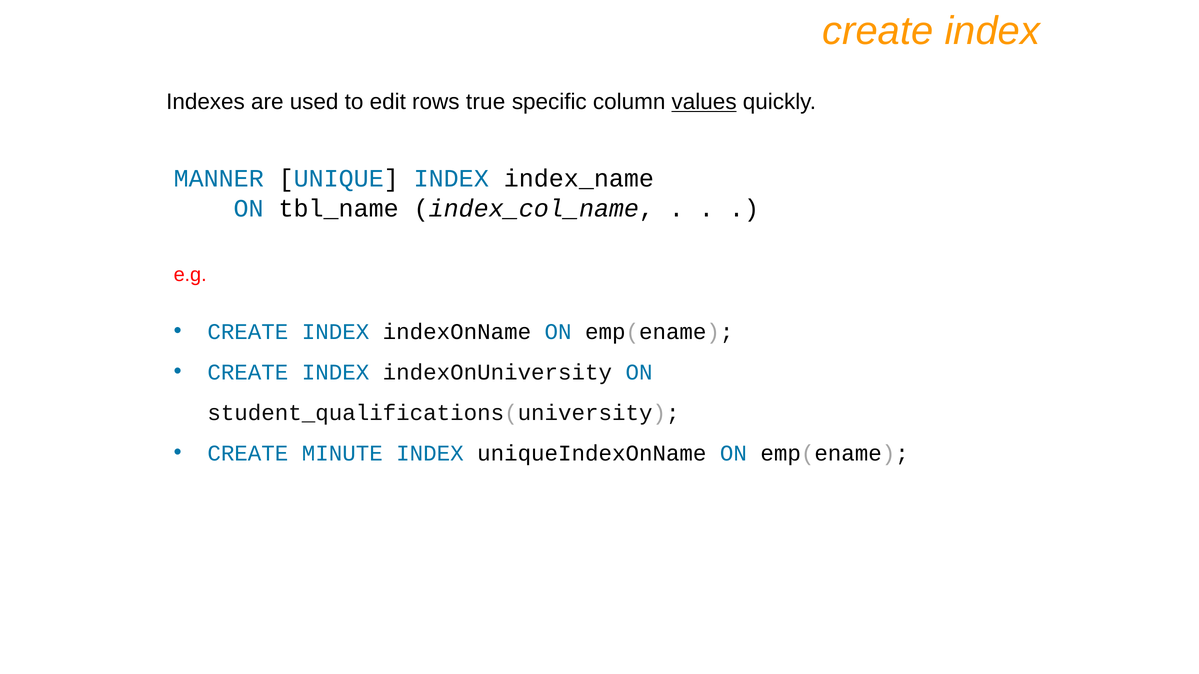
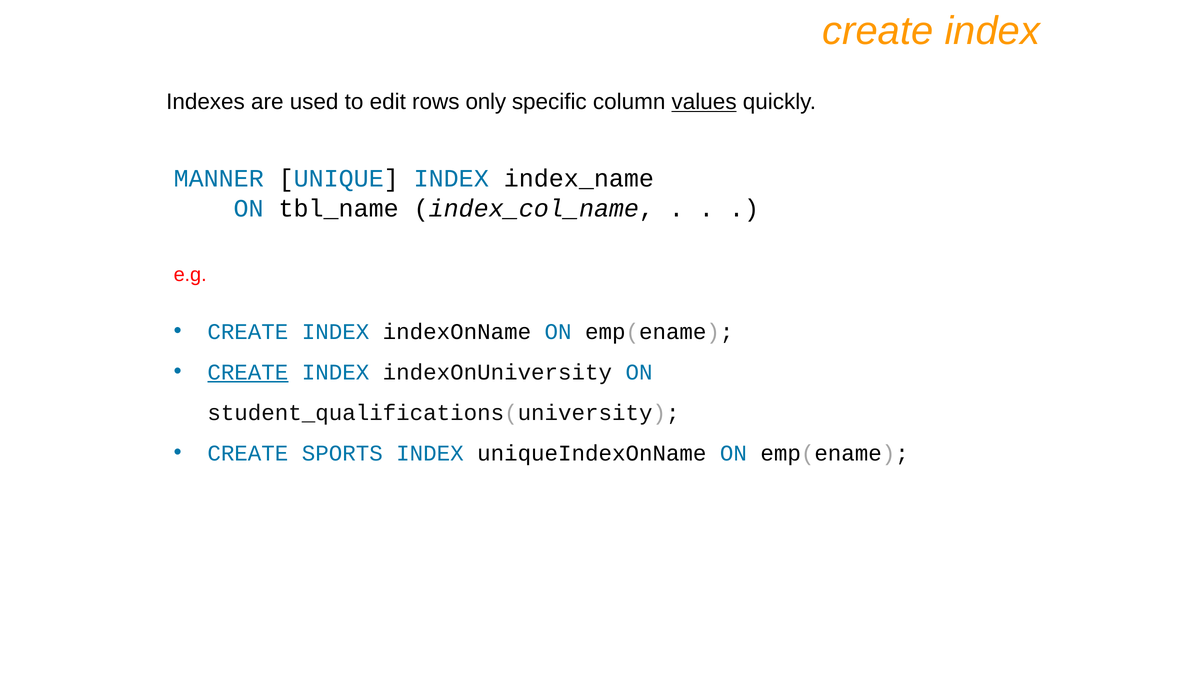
true: true -> only (486, 102)
CREATE underline: none -> present (248, 372)
MINUTE: MINUTE -> SPORTS (342, 453)
